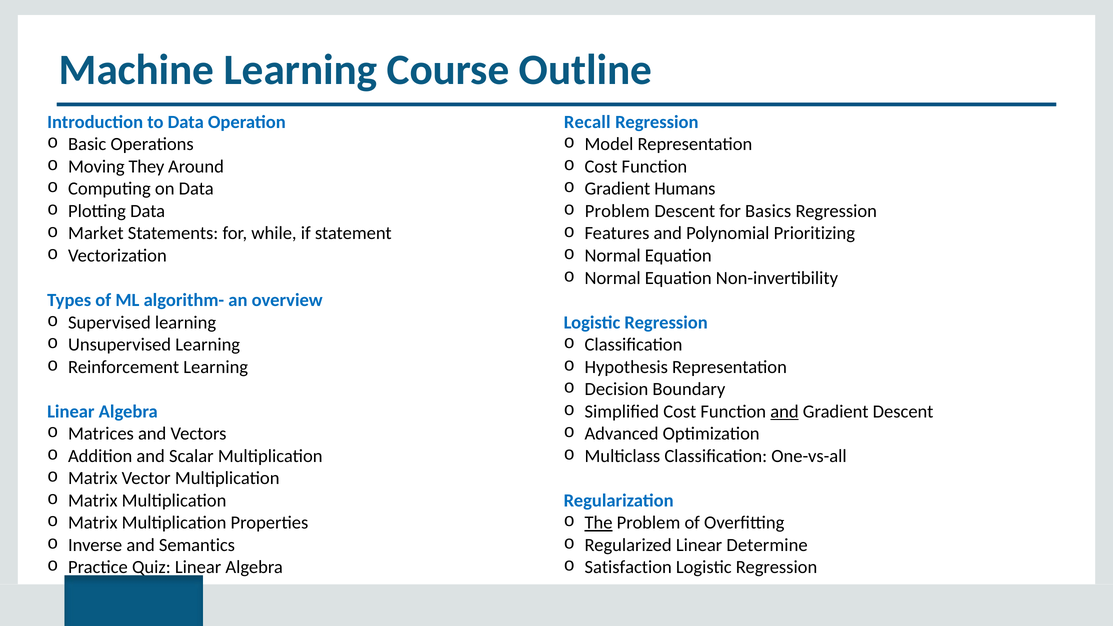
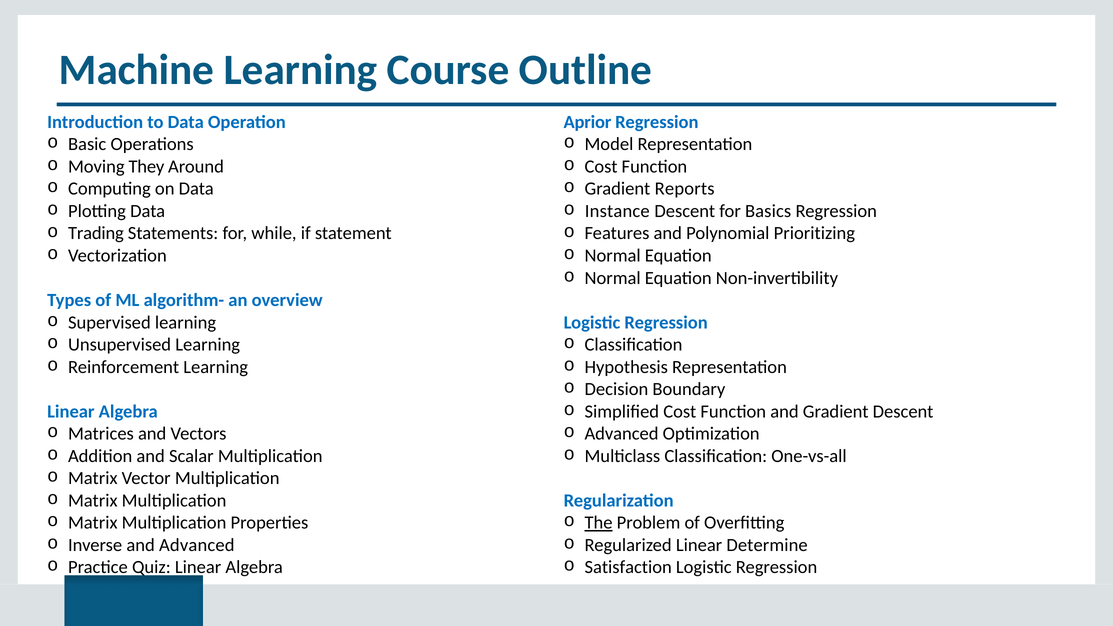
Recall: Recall -> Aprior (587, 122)
Humans: Humans -> Reports (685, 189)
Problem: Problem -> Instance (617, 211)
Market: Market -> Trading (96, 233)
and underline: present -> none (784, 411)
and Semantics: Semantics -> Advanced (197, 545)
